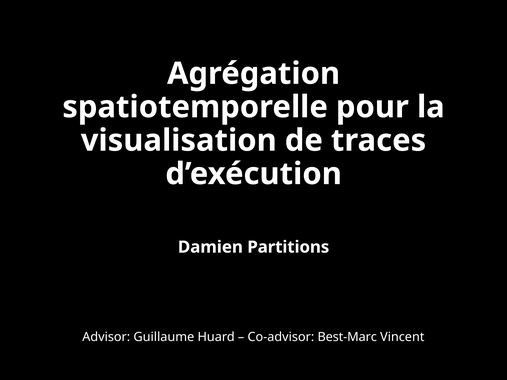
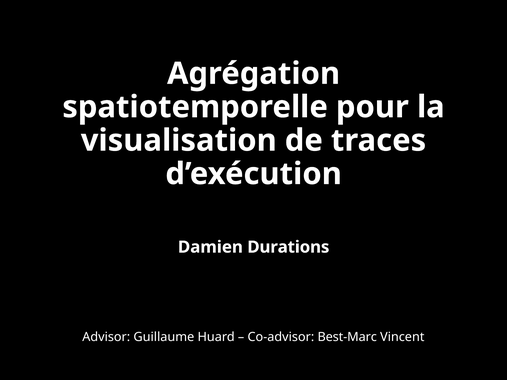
Partitions: Partitions -> Durations (288, 247)
